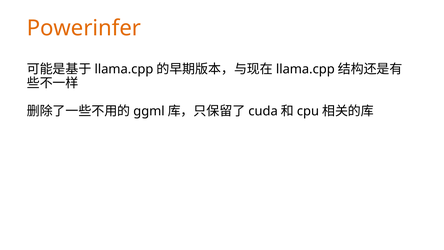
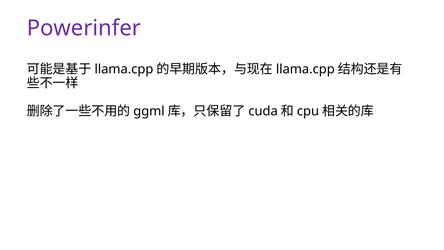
Powerinfer colour: orange -> purple (84, 28)
